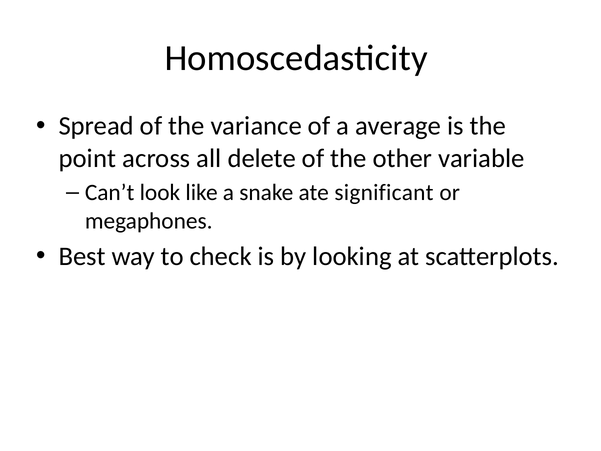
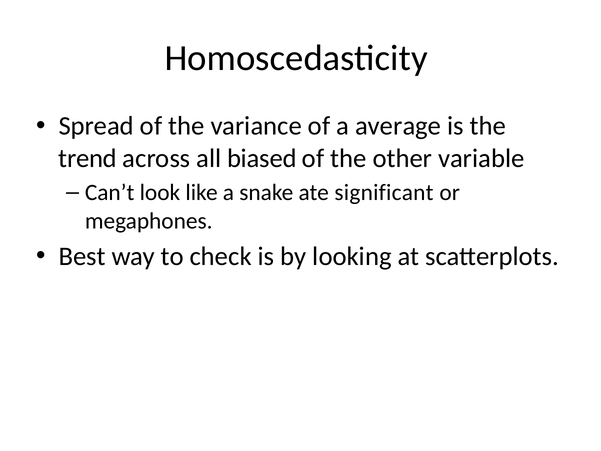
point: point -> trend (88, 158)
delete: delete -> biased (262, 158)
